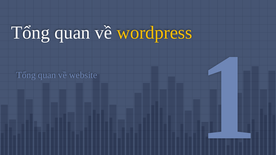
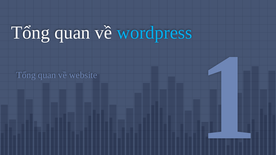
wordpress colour: yellow -> light blue (155, 33)
